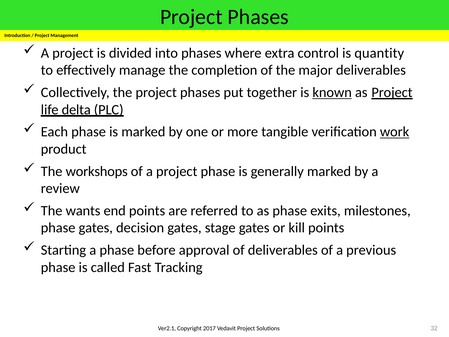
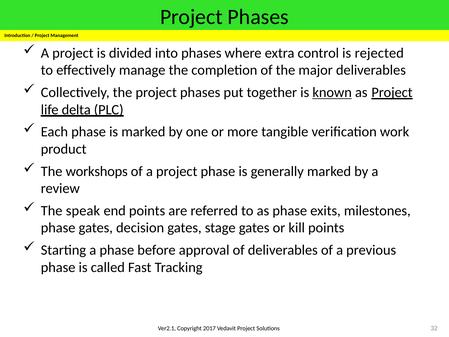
quantity: quantity -> rejected (379, 53)
work underline: present -> none (395, 132)
wants: wants -> speak (83, 211)
